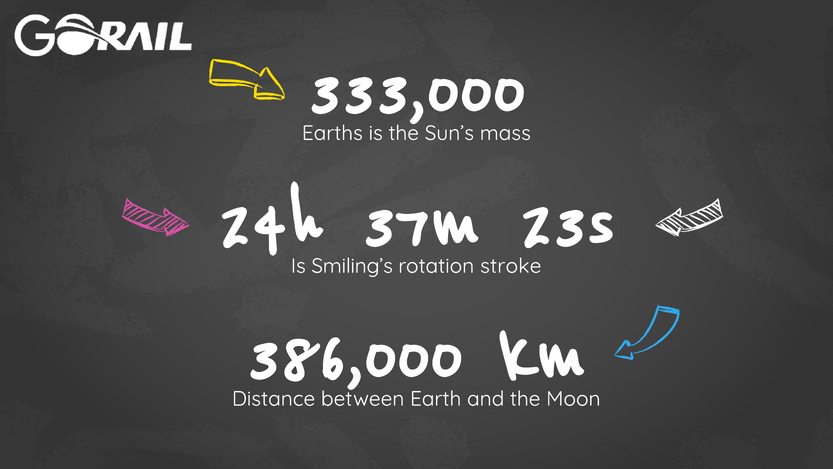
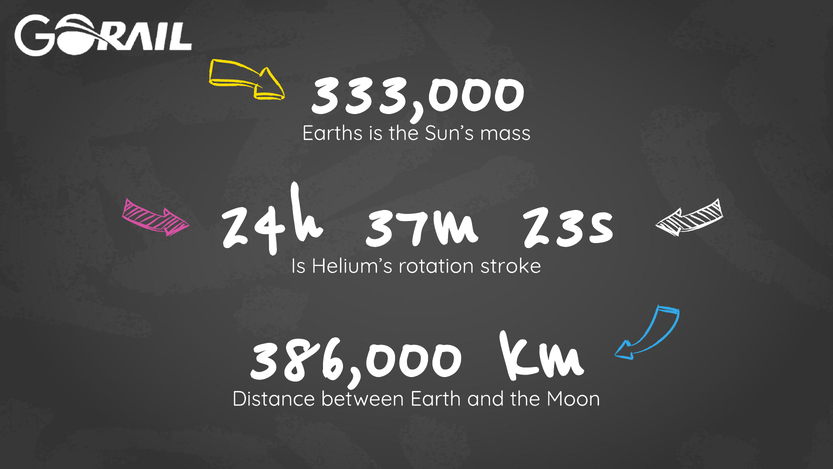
Smiling’s: Smiling’s -> Helium’s (352, 266)
